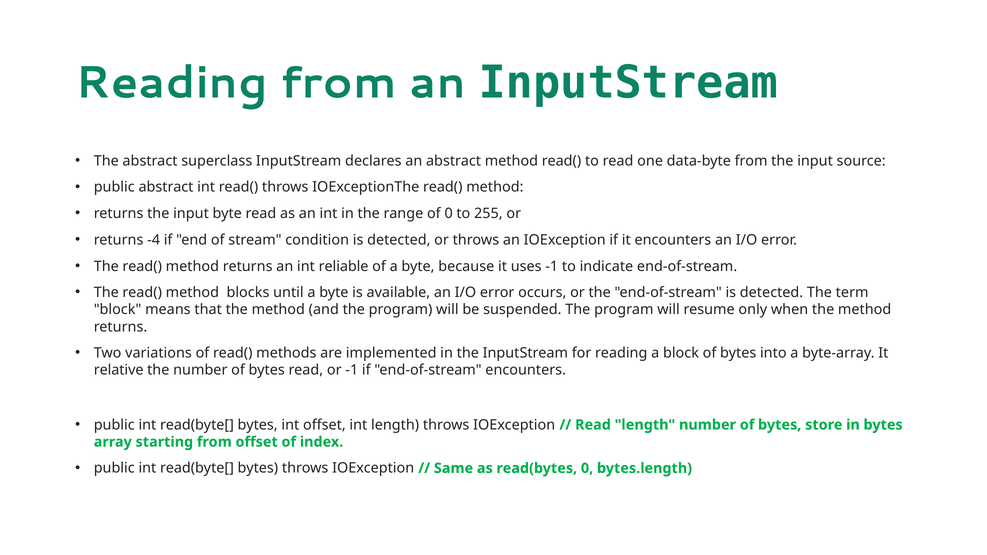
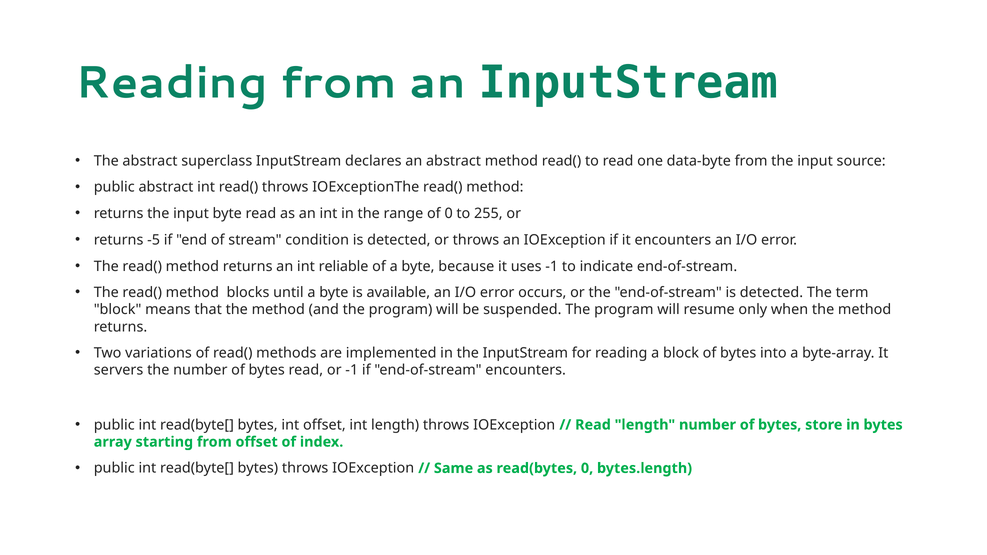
-4: -4 -> -5 (154, 240)
relative: relative -> servers (119, 370)
